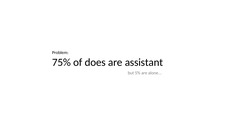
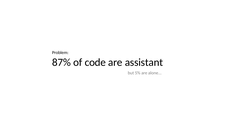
75%: 75% -> 87% (61, 62)
does: does -> code (95, 62)
